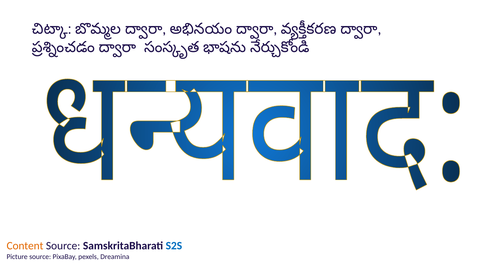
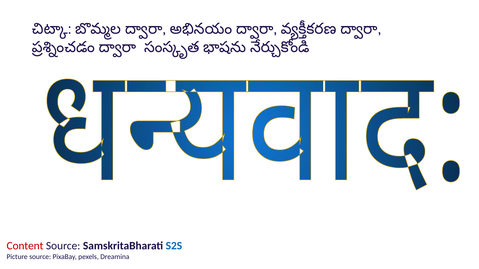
Content colour: orange -> red (25, 246)
